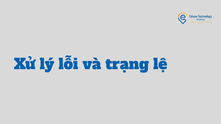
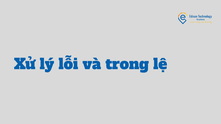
trạng: trạng -> trong (127, 65)
